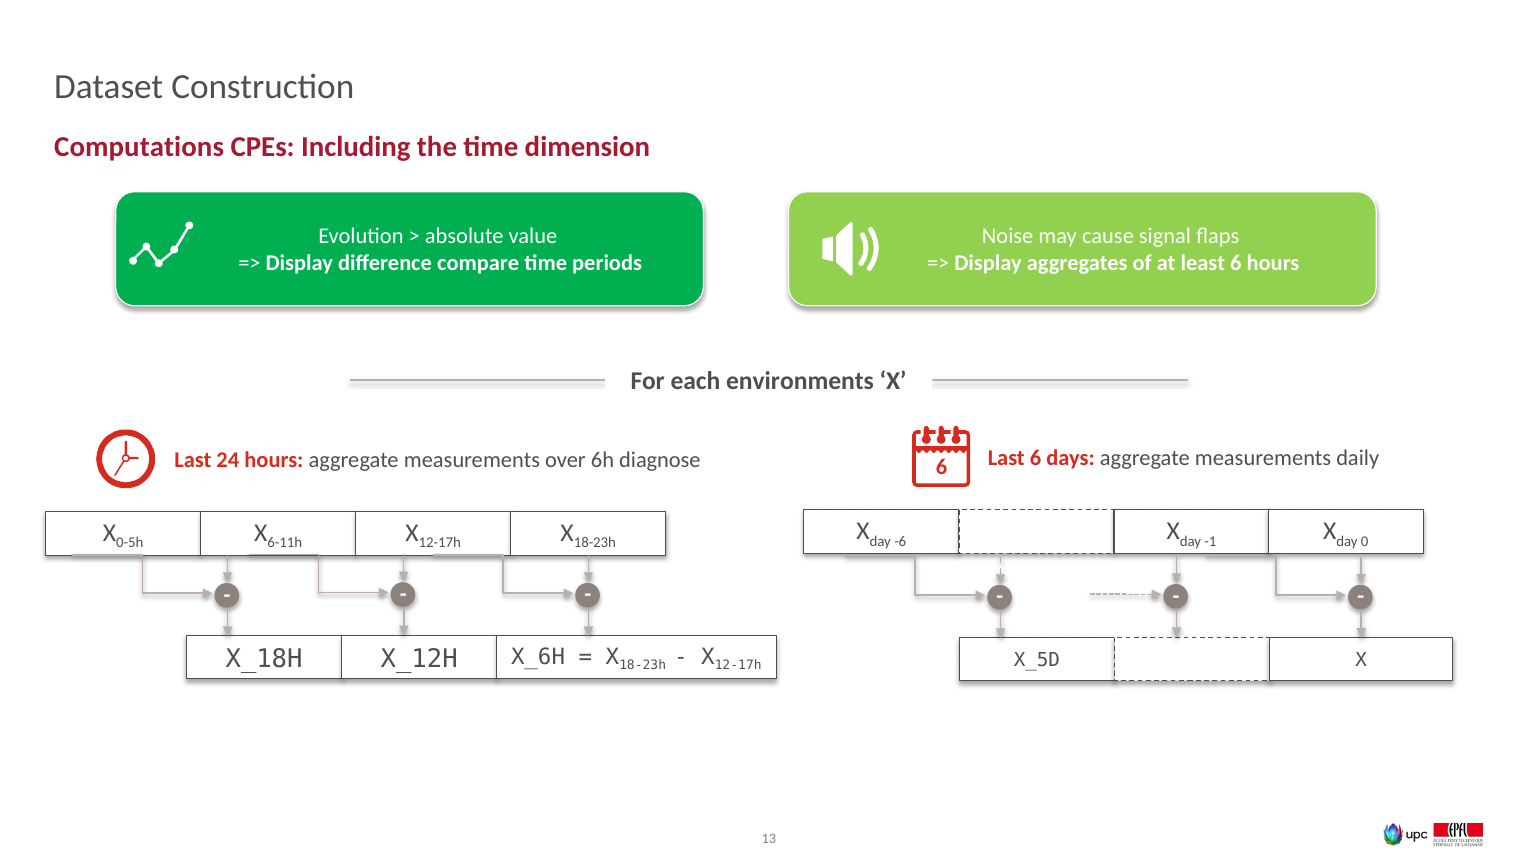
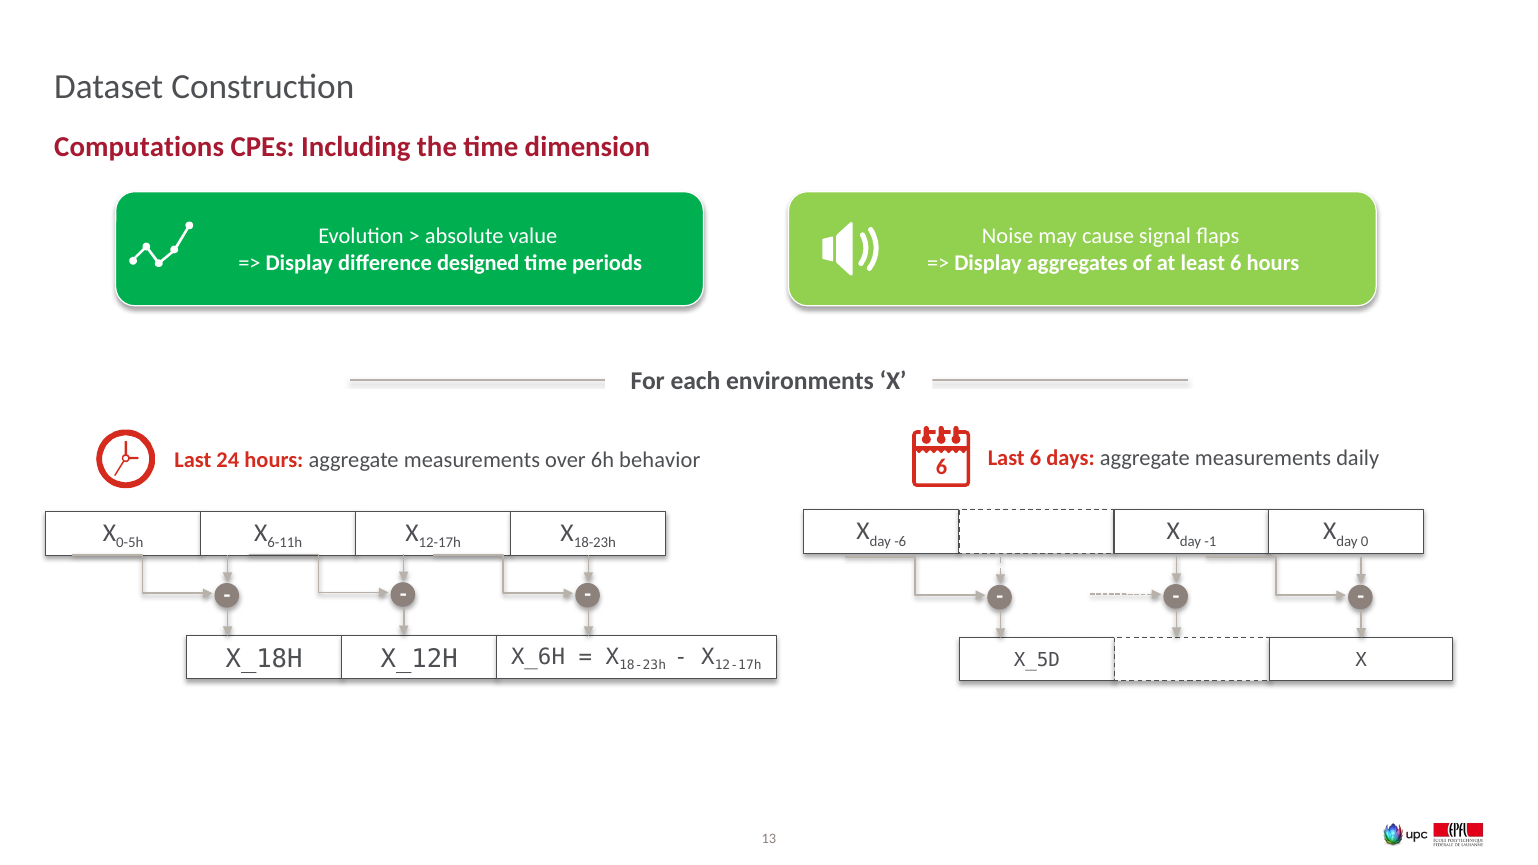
compare: compare -> designed (478, 263)
diagnose: diagnose -> behavior (660, 460)
